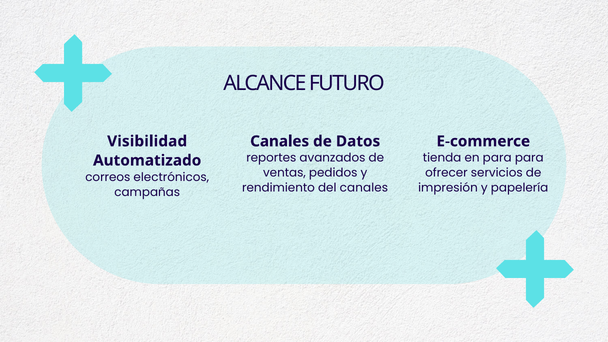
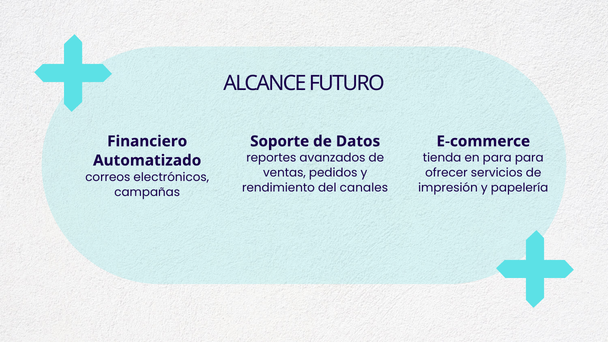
Visibilidad: Visibilidad -> Financiero (147, 141)
Canales: Canales -> Soporte (280, 141)
